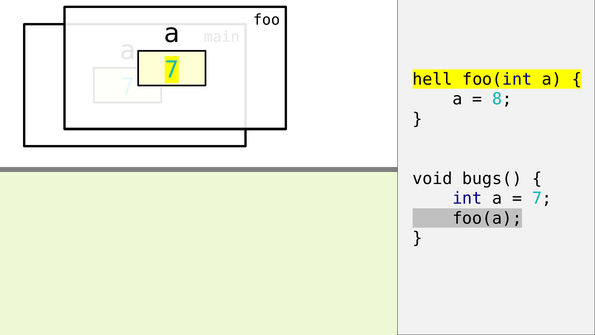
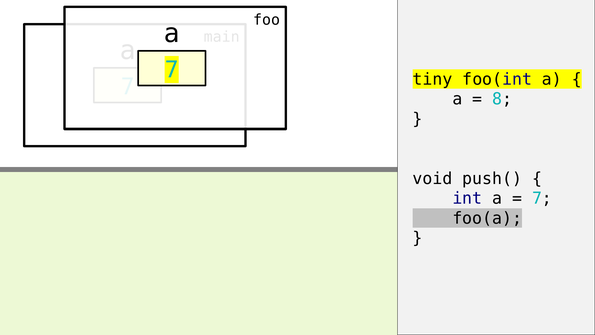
hell: hell -> tiny (432, 79)
bugs(: bugs( -> push( (492, 178)
